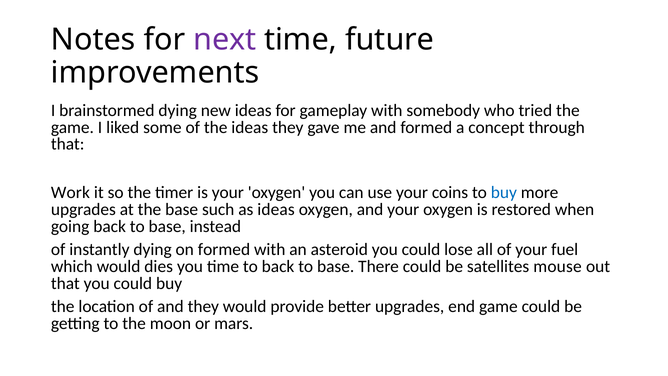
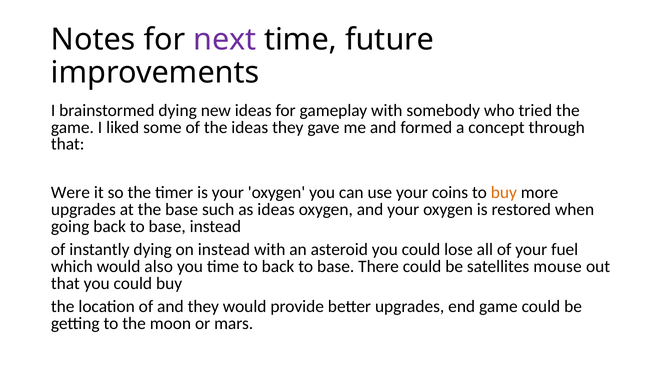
Work: Work -> Were (70, 192)
buy colour: blue -> orange (504, 192)
on formed: formed -> instead (224, 249)
dies: dies -> also (159, 266)
